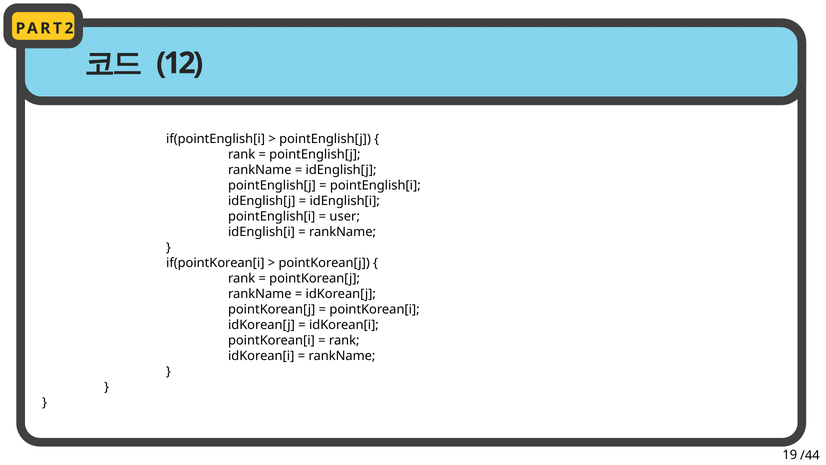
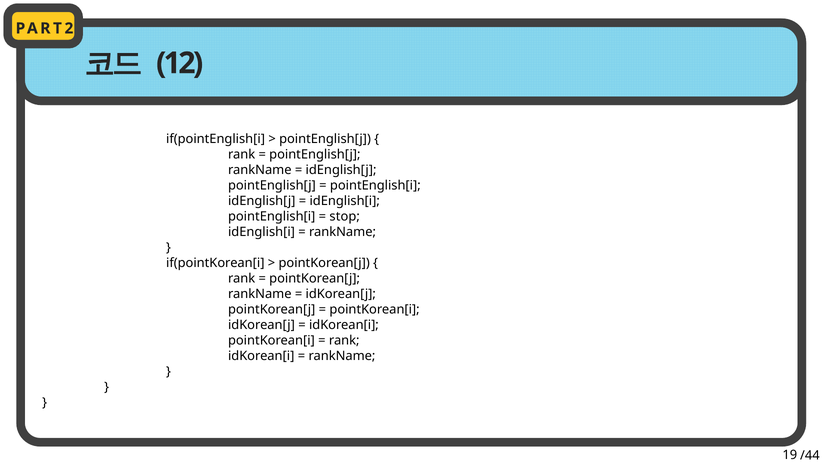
user: user -> stop (345, 217)
